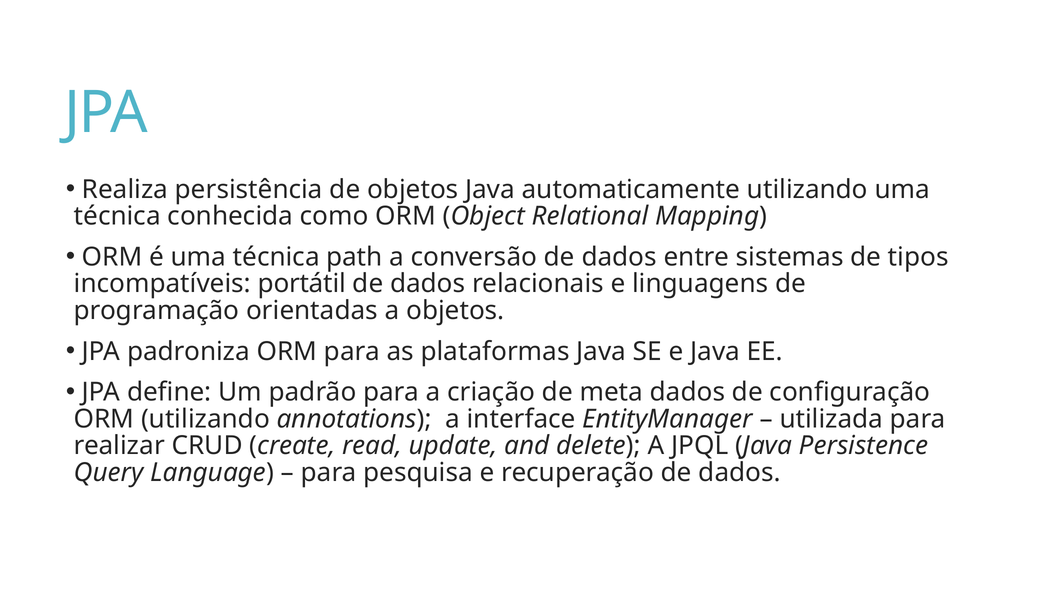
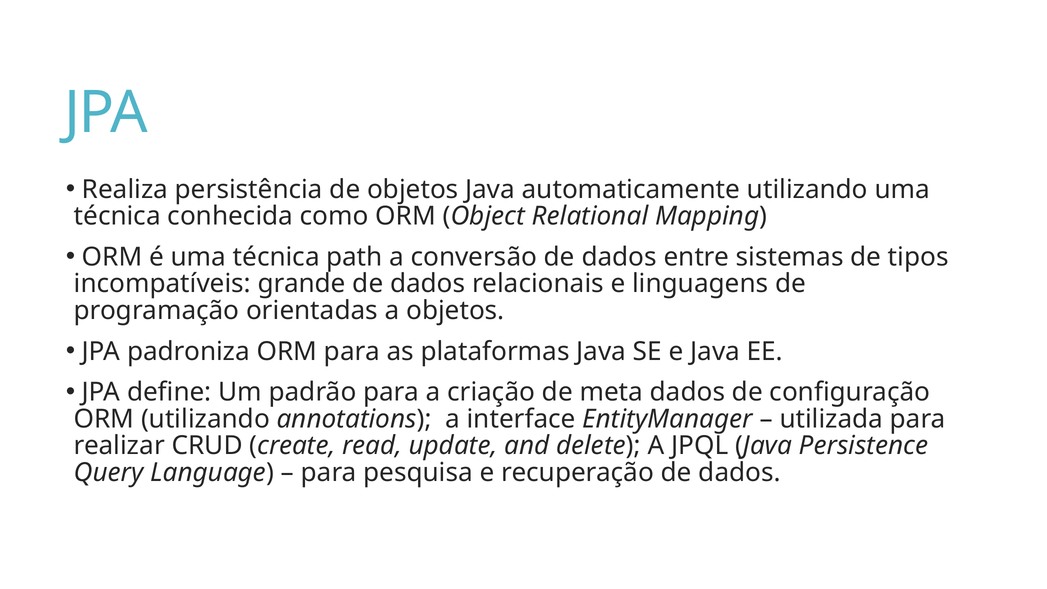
portátil: portátil -> grande (302, 284)
